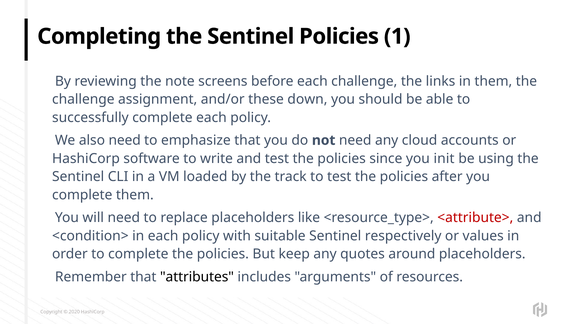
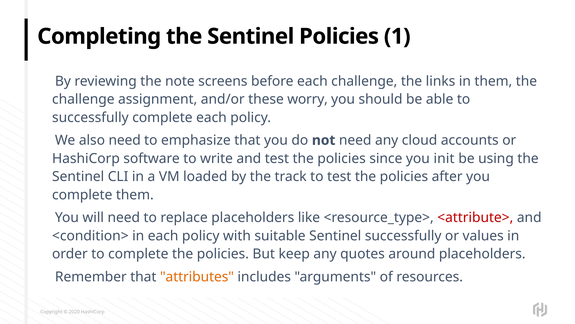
down: down -> worry (308, 99)
Sentinel respectively: respectively -> successfully (403, 235)
attributes colour: black -> orange (197, 276)
